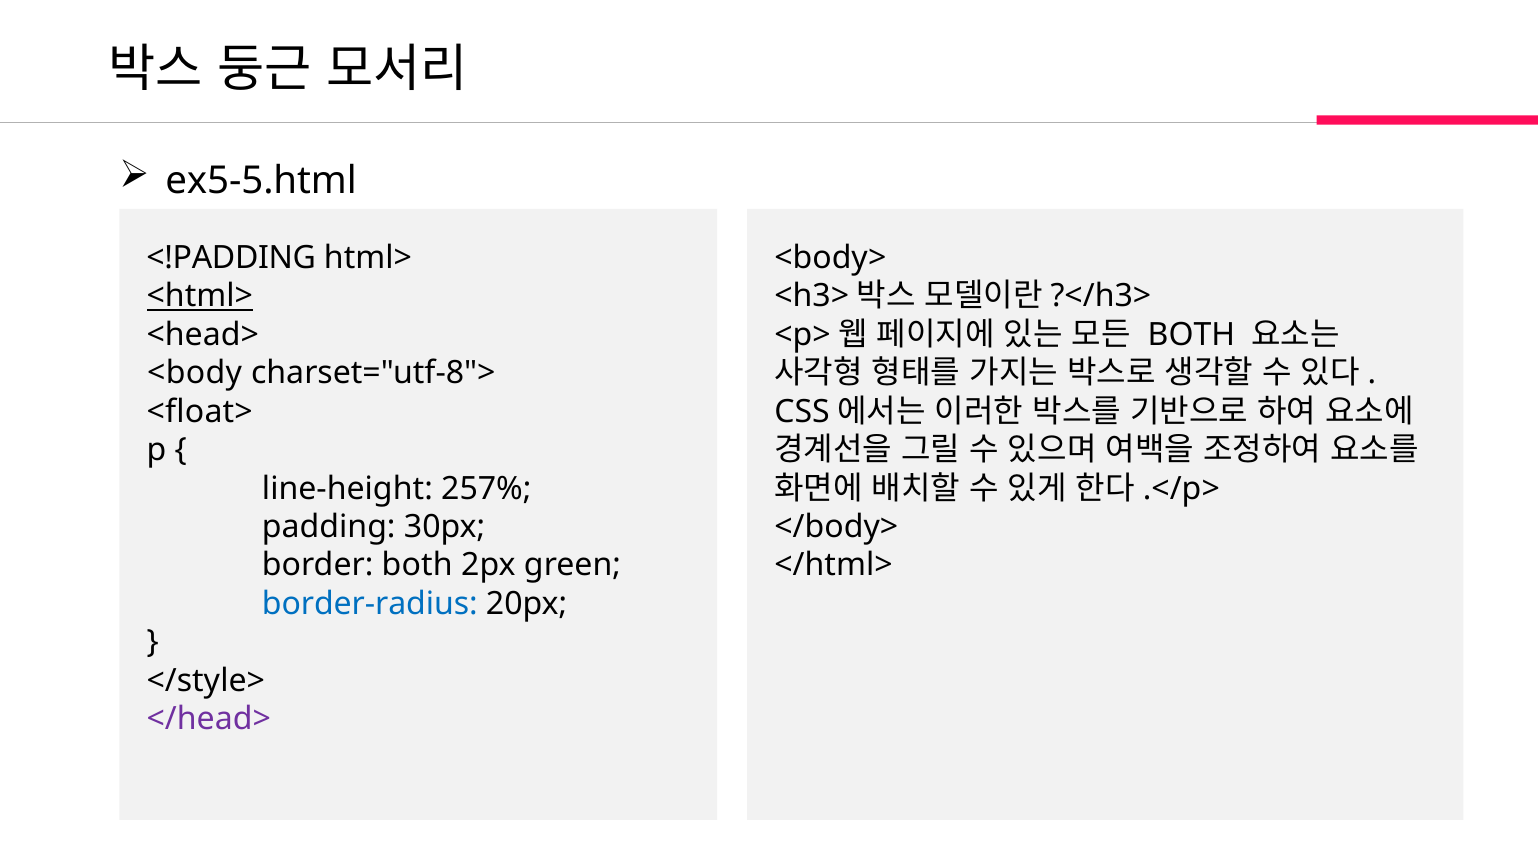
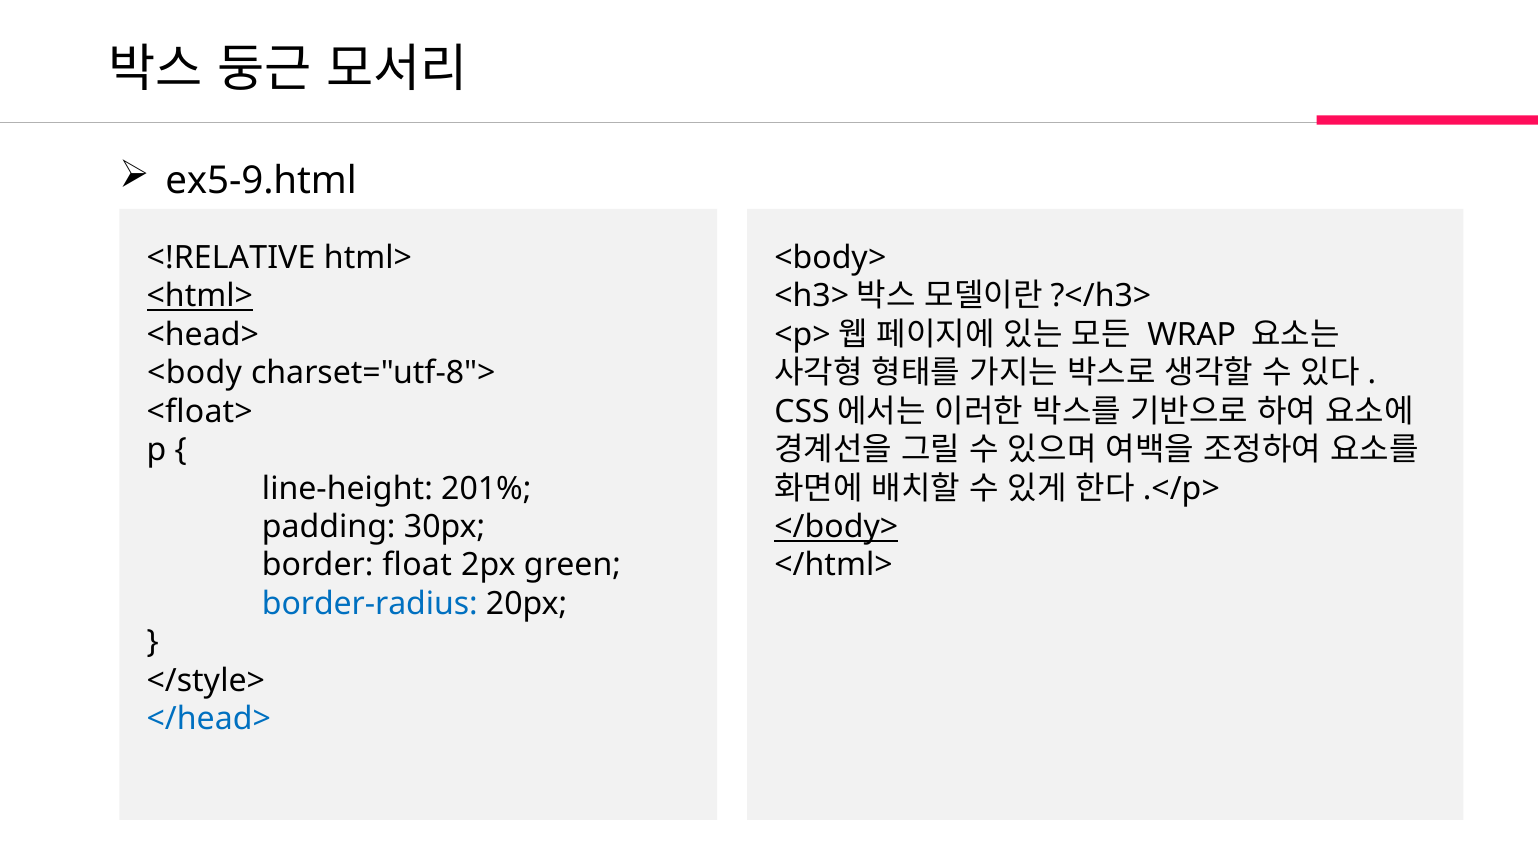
ex5-5.html: ex5-5.html -> ex5-9.html (261, 181)
<!PADDING: <!PADDING -> <!RELATIVE (231, 258)
BOTH: BOTH -> WRAP (1192, 335)
257%: 257% -> 201% (486, 489)
</body> underline: none -> present (836, 527)
border both: both -> float (417, 565)
</head> colour: purple -> blue (209, 719)
